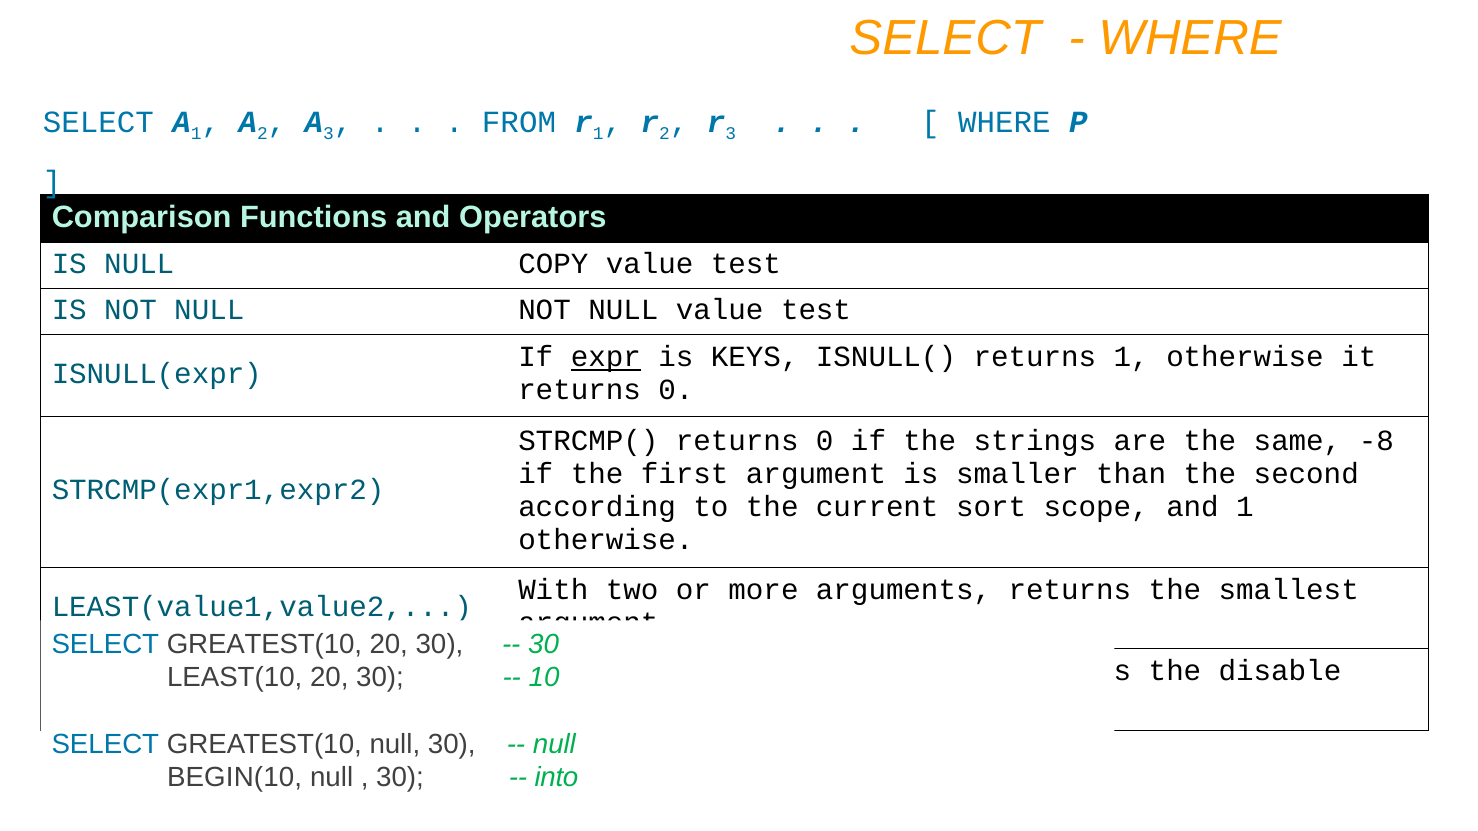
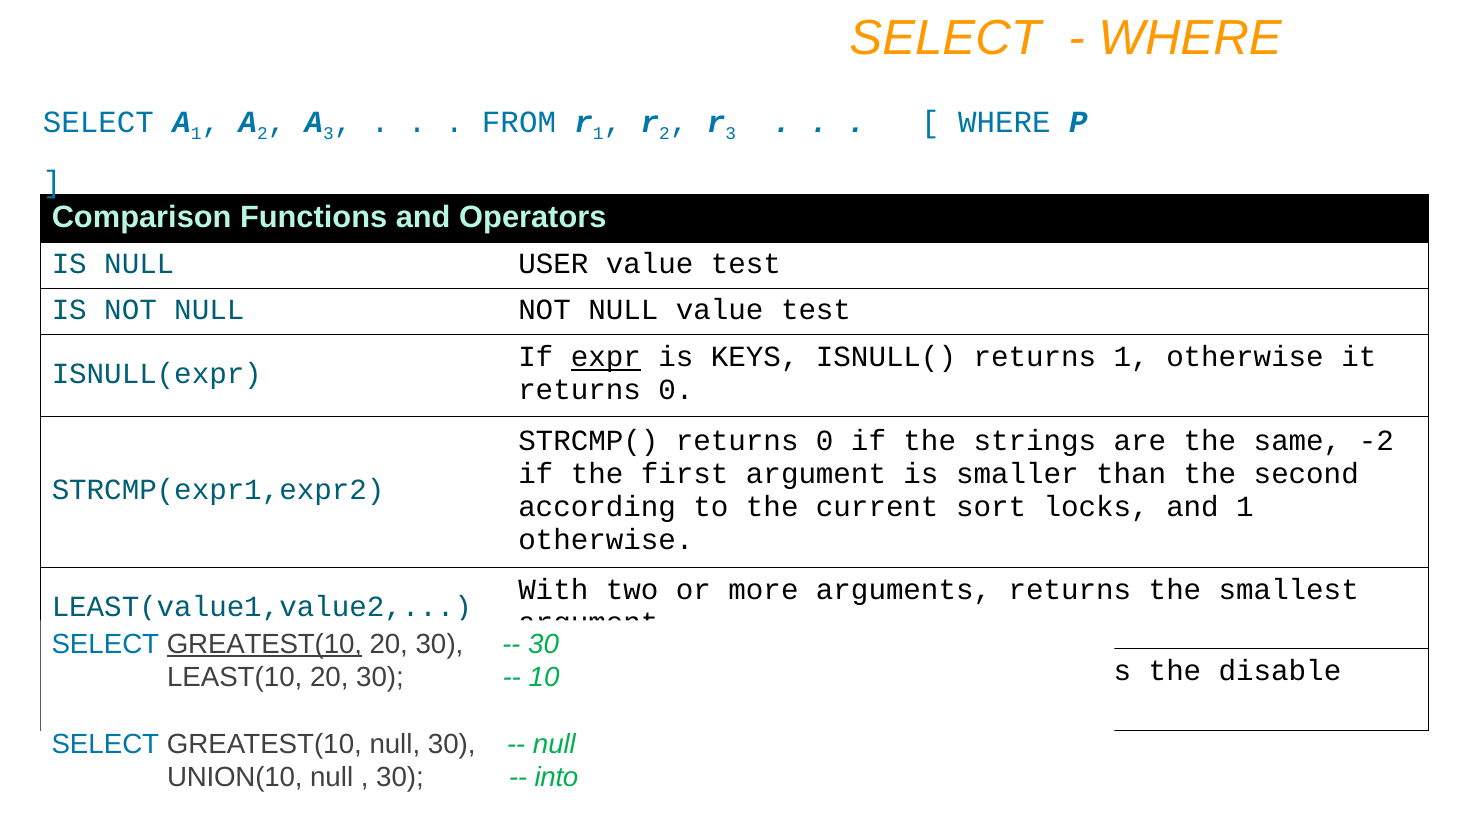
COPY: COPY -> USER (553, 264)
-8: -8 -> -2 (1376, 441)
scope: scope -> locks (1096, 507)
GREATEST(10 underline: none -> present (264, 645)
BEGIN(10: BEGIN(10 -> UNION(10 (235, 778)
